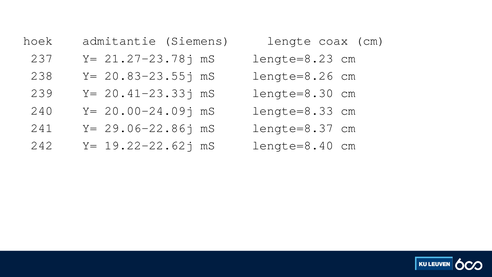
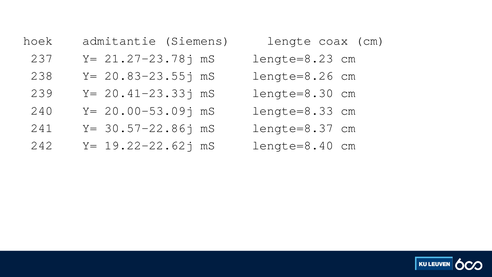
20.00-24.09j: 20.00-24.09j -> 20.00-53.09j (149, 111)
29.06-22.86j: 29.06-22.86j -> 30.57-22.86j (149, 128)
